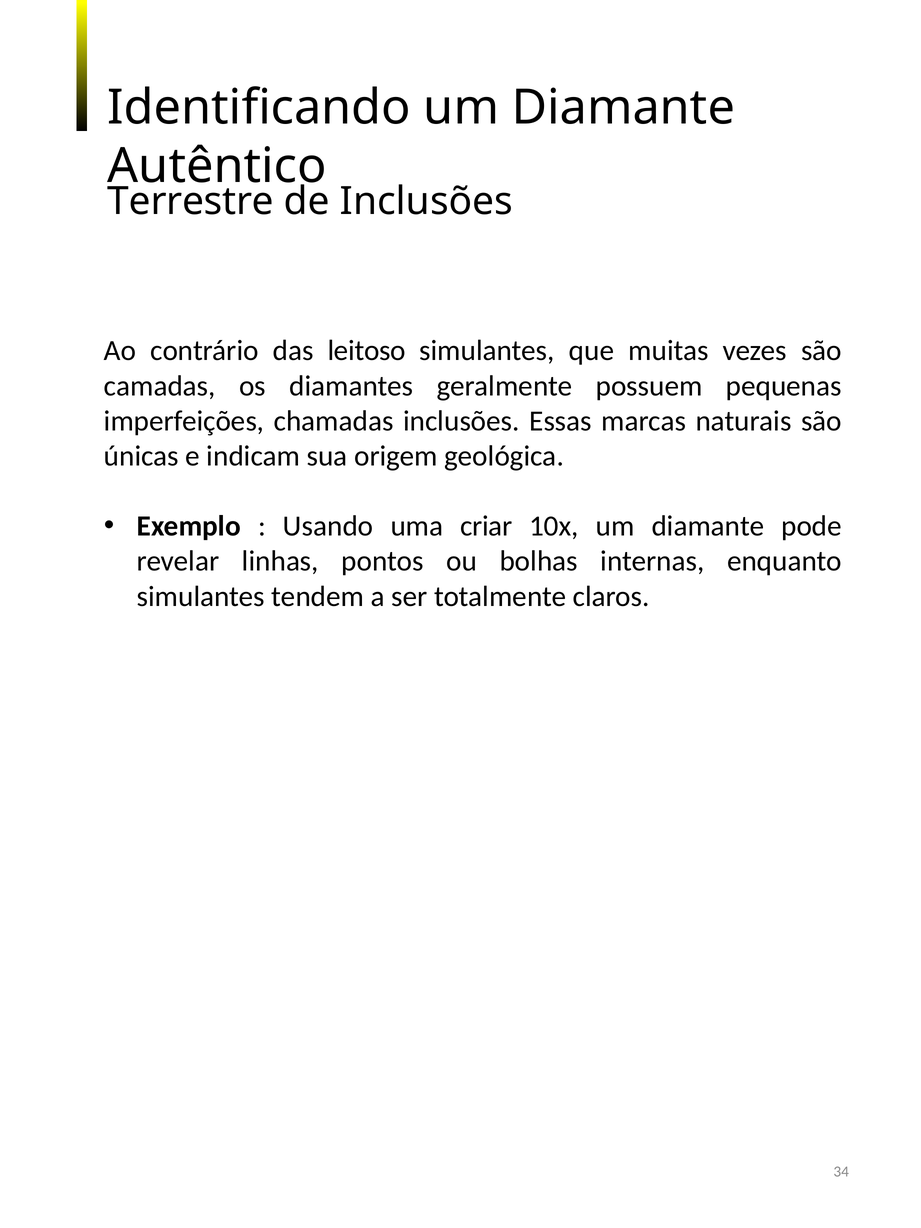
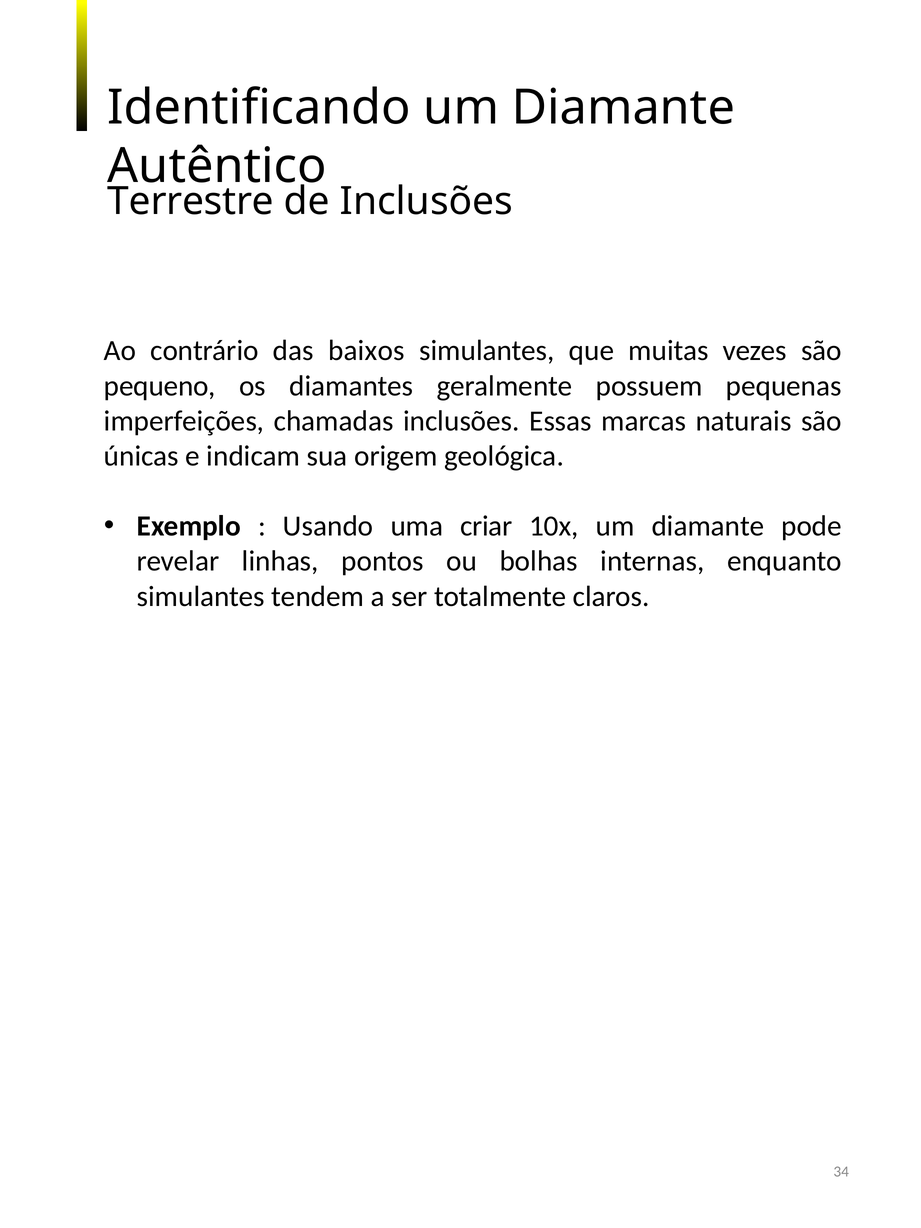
leitoso: leitoso -> baixos (366, 351)
camadas: camadas -> pequeno (160, 386)
